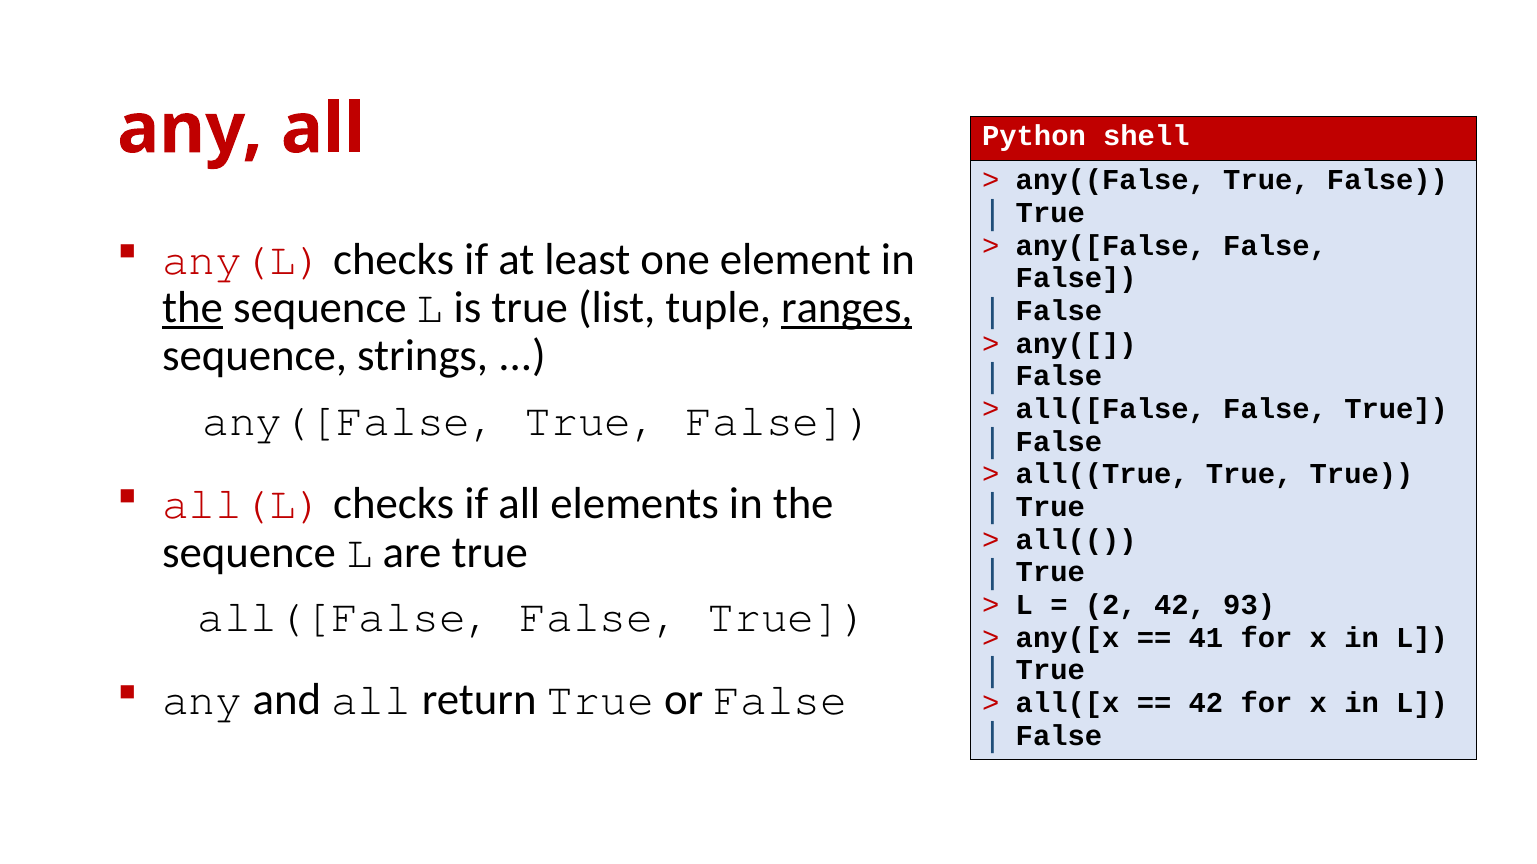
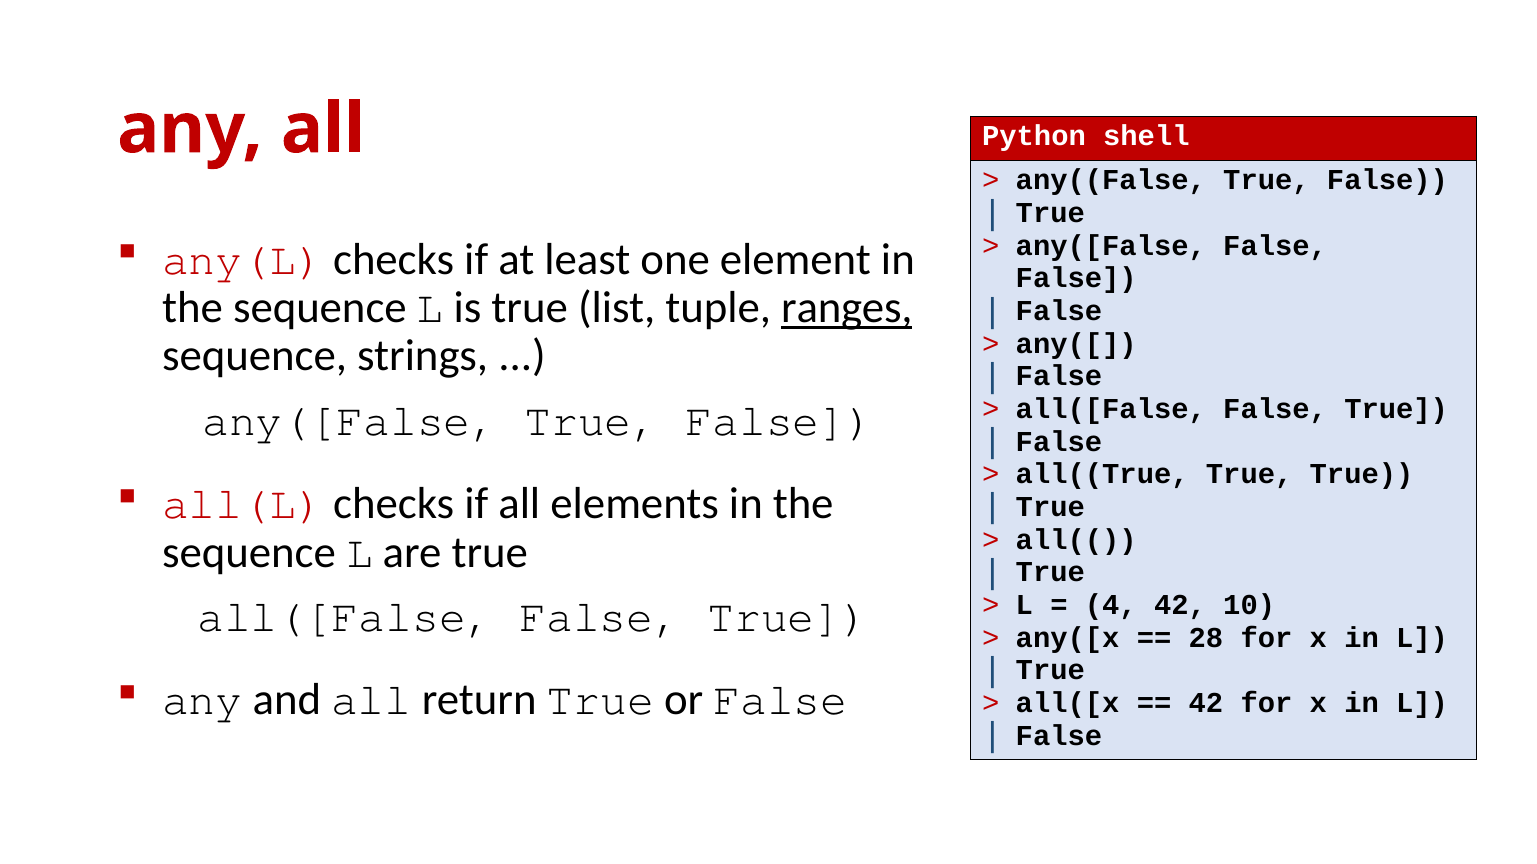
the underline: present -> none (193, 308)
2: 2 -> 4 (1111, 605)
93: 93 -> 10 (1249, 605)
41: 41 -> 28 (1206, 638)
